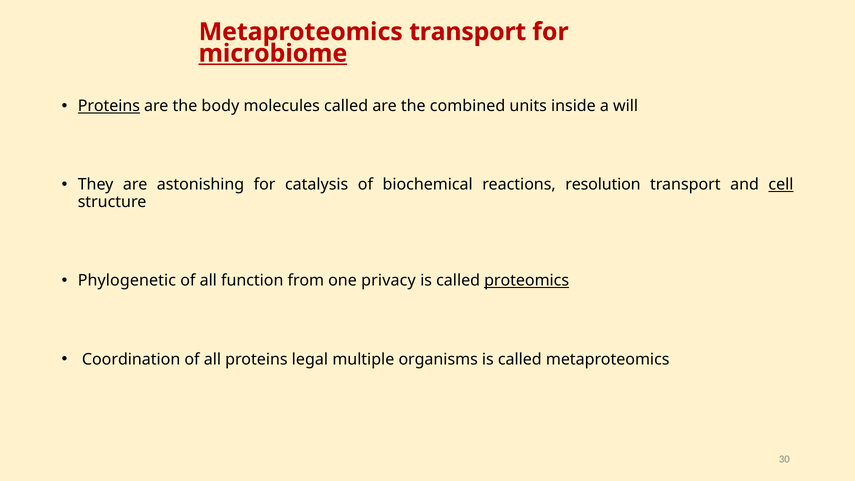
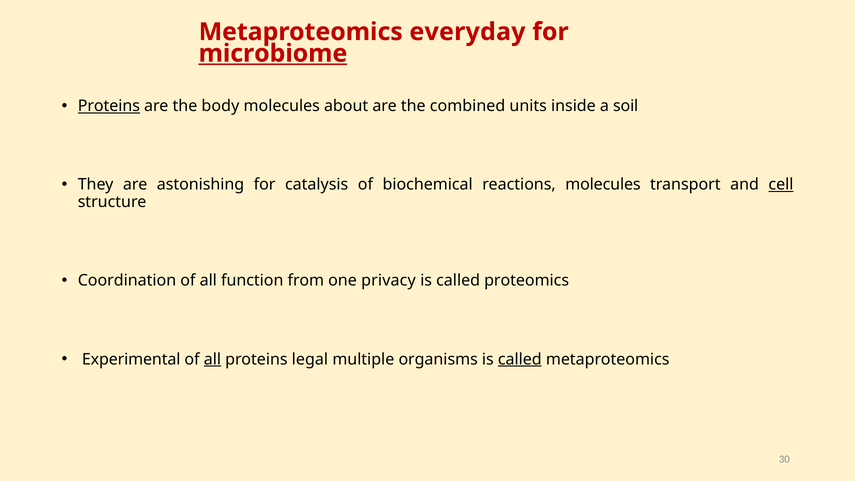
Metaproteomics transport: transport -> everyday (467, 32)
molecules called: called -> about (346, 106)
will: will -> soil (626, 106)
reactions resolution: resolution -> molecules (603, 185)
Phylogenetic: Phylogenetic -> Coordination (127, 281)
proteomics underline: present -> none (527, 281)
Coordination: Coordination -> Experimental (131, 359)
all underline: none -> present (212, 359)
called underline: none -> present (520, 359)
